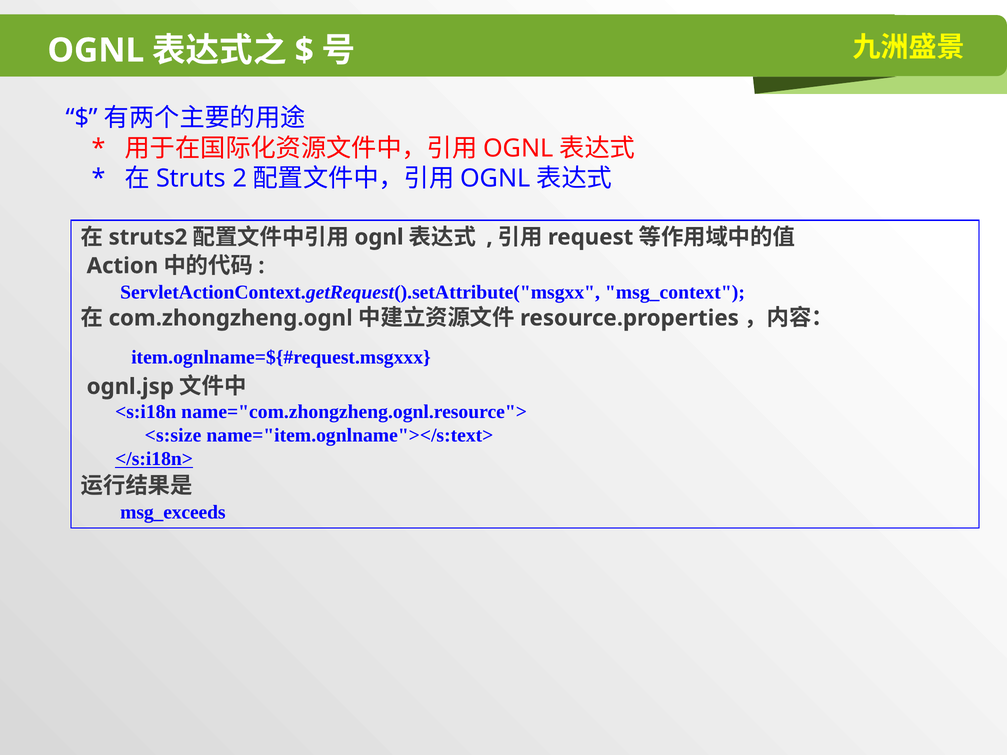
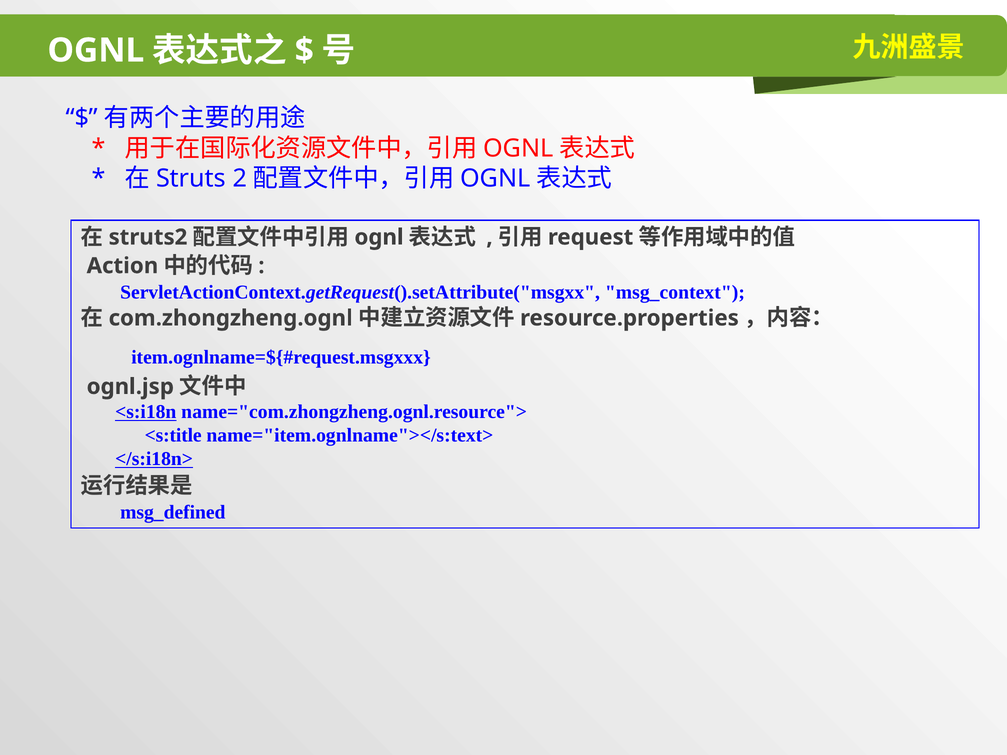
<s:i18n underline: none -> present (146, 412)
<s:size: <s:size -> <s:title (173, 436)
msg_exceeds: msg_exceeds -> msg_defined (173, 512)
